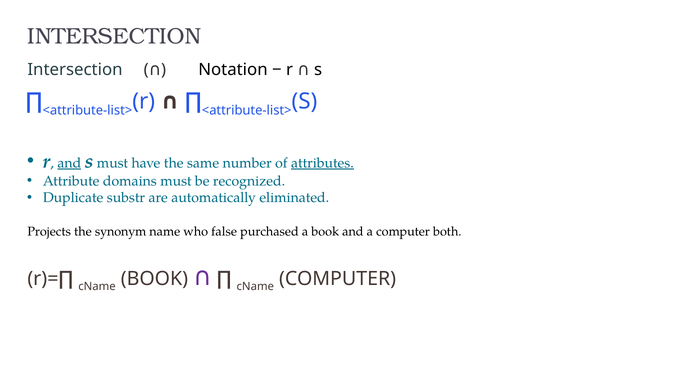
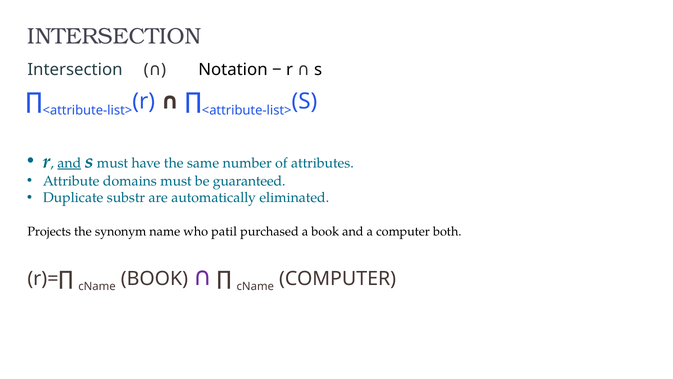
attributes underline: present -> none (322, 163)
recognized: recognized -> guaranteed (249, 181)
false: false -> patil (224, 231)
